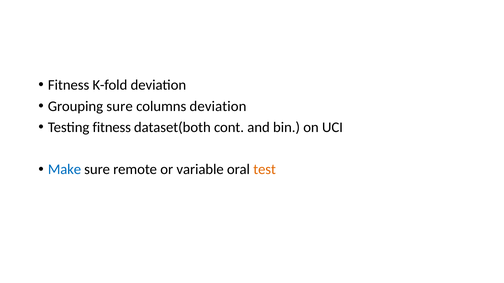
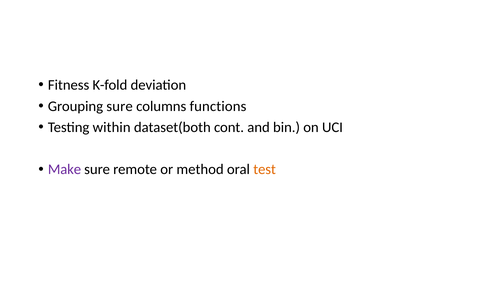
columns deviation: deviation -> functions (218, 106)
Testing fitness: fitness -> within (112, 127)
Make colour: blue -> purple (64, 170)
variable: variable -> method (200, 170)
